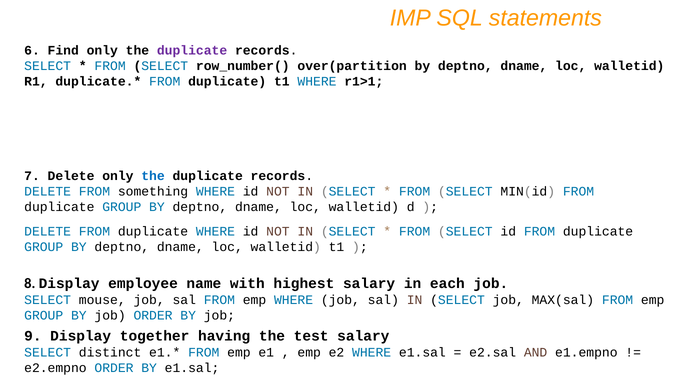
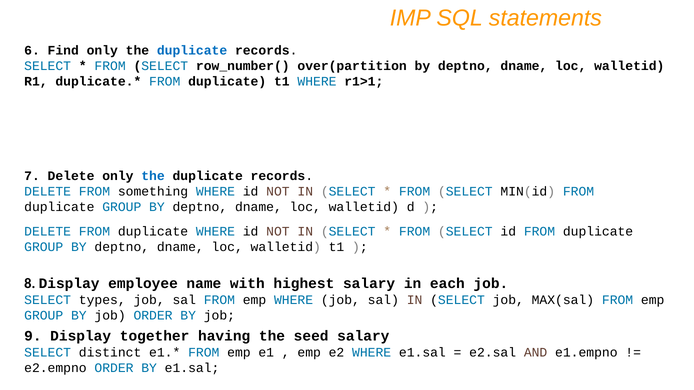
duplicate colour: purple -> blue (192, 50)
mouse: mouse -> types (102, 300)
test: test -> seed (311, 336)
